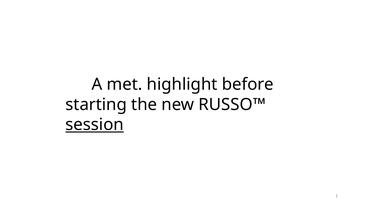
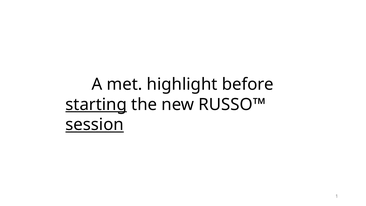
starting underline: none -> present (96, 104)
